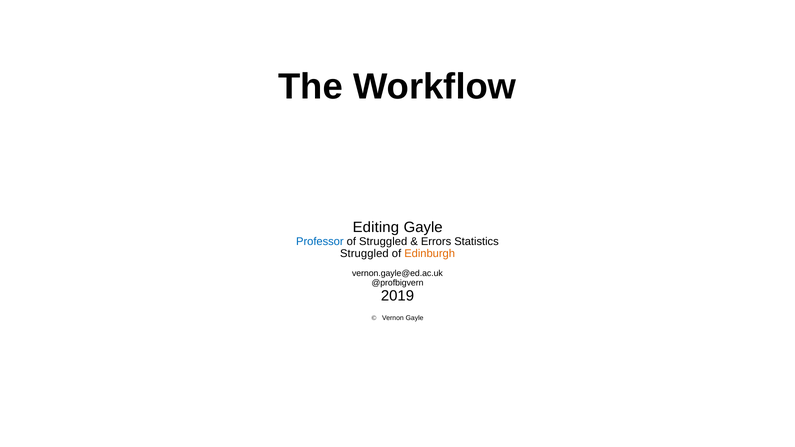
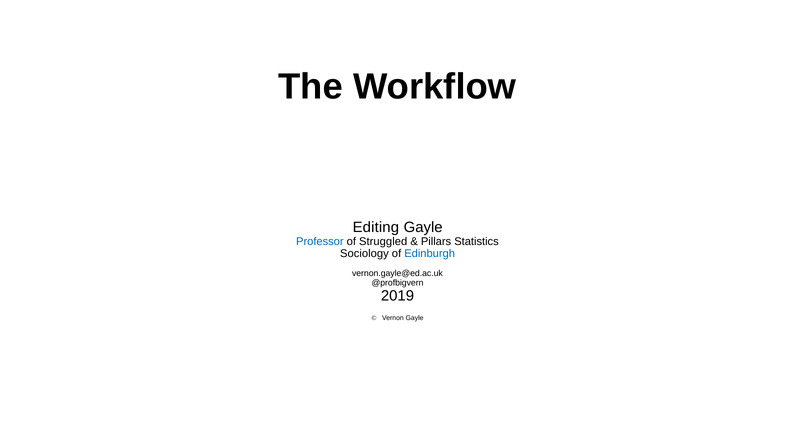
Errors: Errors -> Pillars (436, 242)
Struggled: Struggled -> Sociology (364, 254)
Edinburgh colour: orange -> blue (430, 254)
